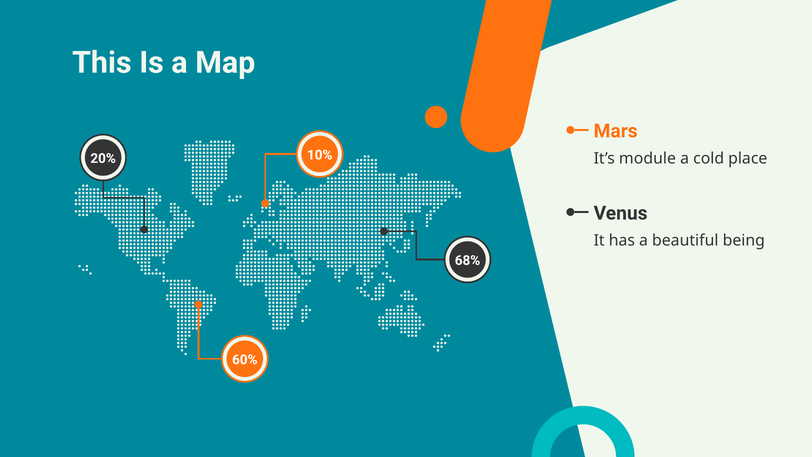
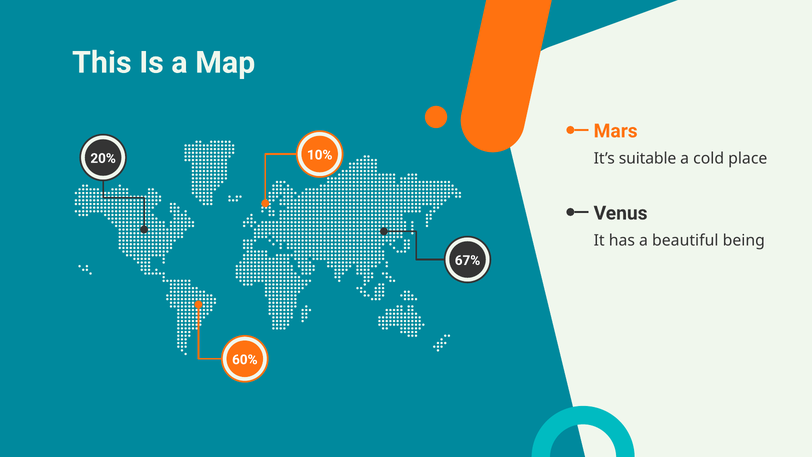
module: module -> suitable (648, 158)
68%: 68% -> 67% (468, 260)
